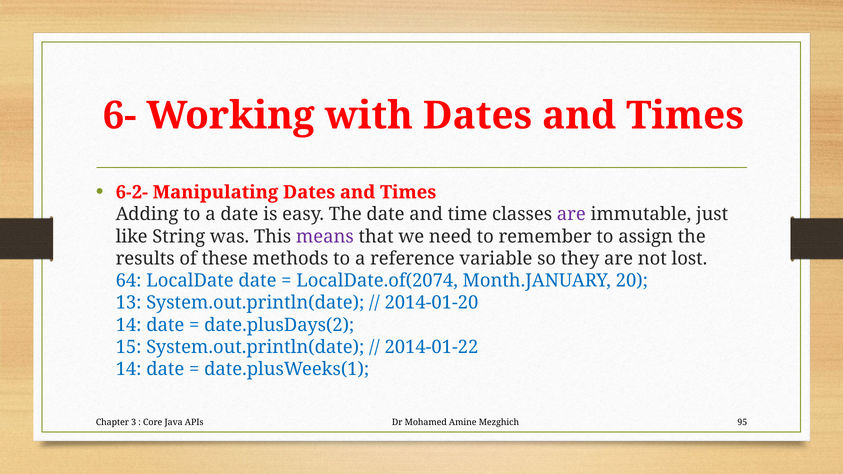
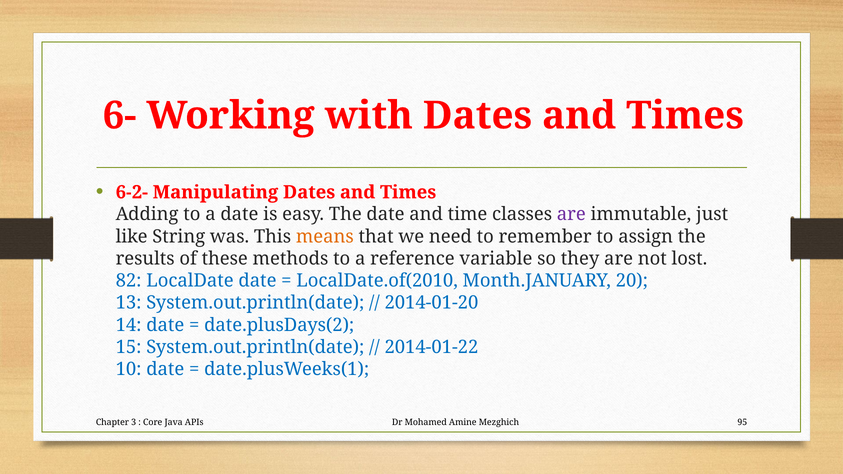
means colour: purple -> orange (325, 237)
64: 64 -> 82 (129, 281)
LocalDate.of(2074: LocalDate.of(2074 -> LocalDate.of(2010 (377, 281)
14: 14 -> 10 (129, 369)
